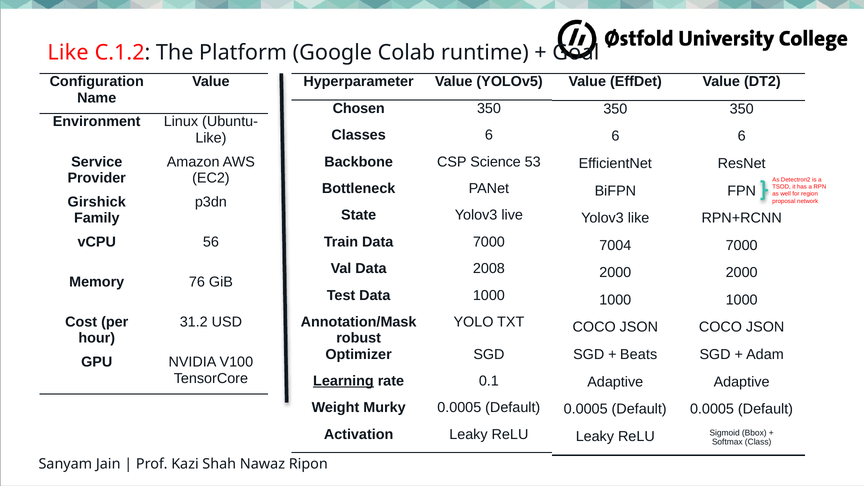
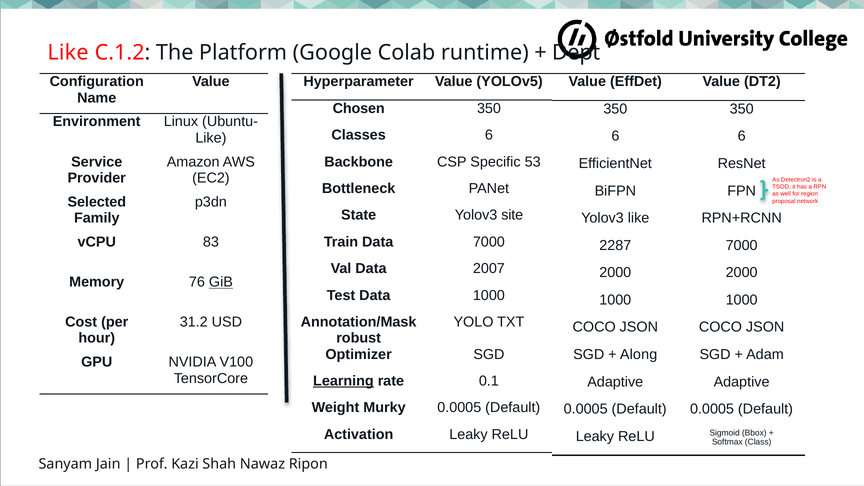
Goal: Goal -> Dept (576, 53)
Science: Science -> Specific (495, 162)
Girshick: Girshick -> Selected (97, 202)
live: live -> site (512, 215)
56: 56 -> 83 (211, 242)
7004: 7004 -> 2287 (615, 245)
2008: 2008 -> 2007 (489, 269)
GiB underline: none -> present (221, 282)
Beats: Beats -> Along (639, 354)
